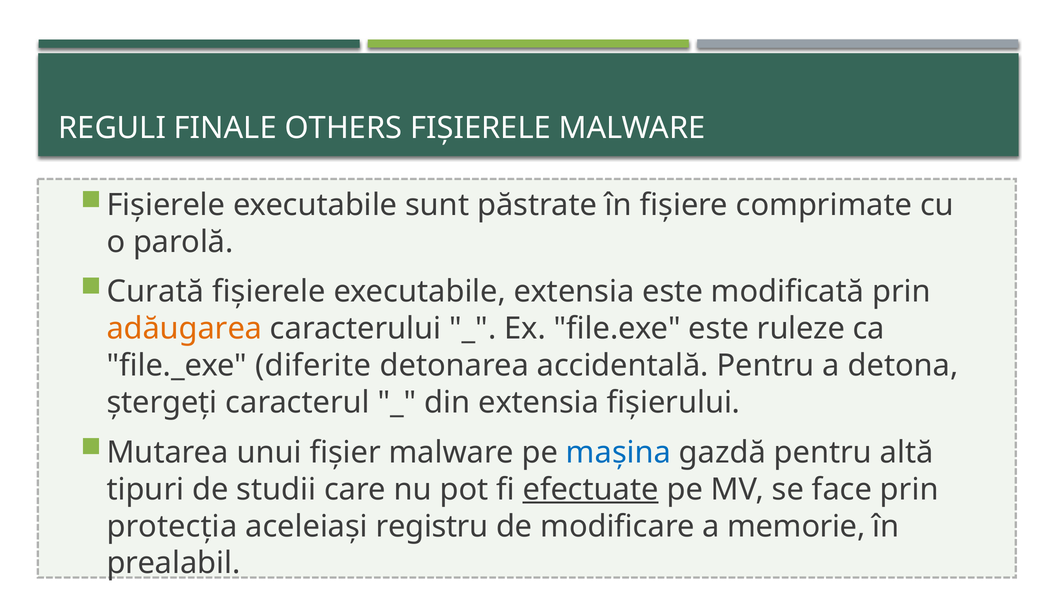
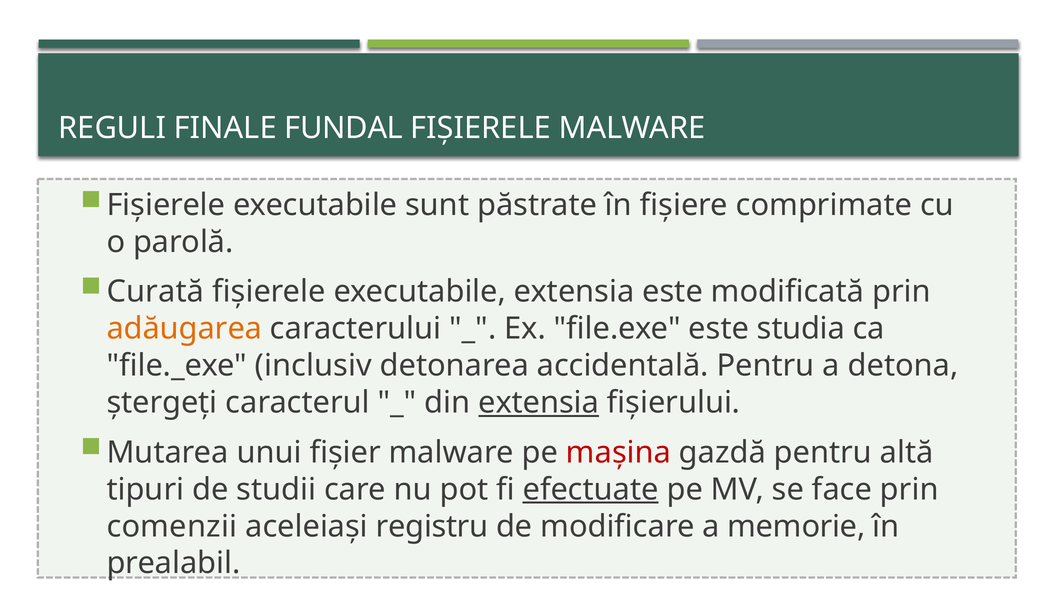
OTHERS: OTHERS -> FUNDAL (344, 128)
ruleze: ruleze -> studia (801, 329)
diferite: diferite -> inclusiv (313, 366)
extensia underline: none -> present (539, 403)
mașina colour: blue -> red (618, 453)
protecția: protecția -> comenzii (172, 527)
